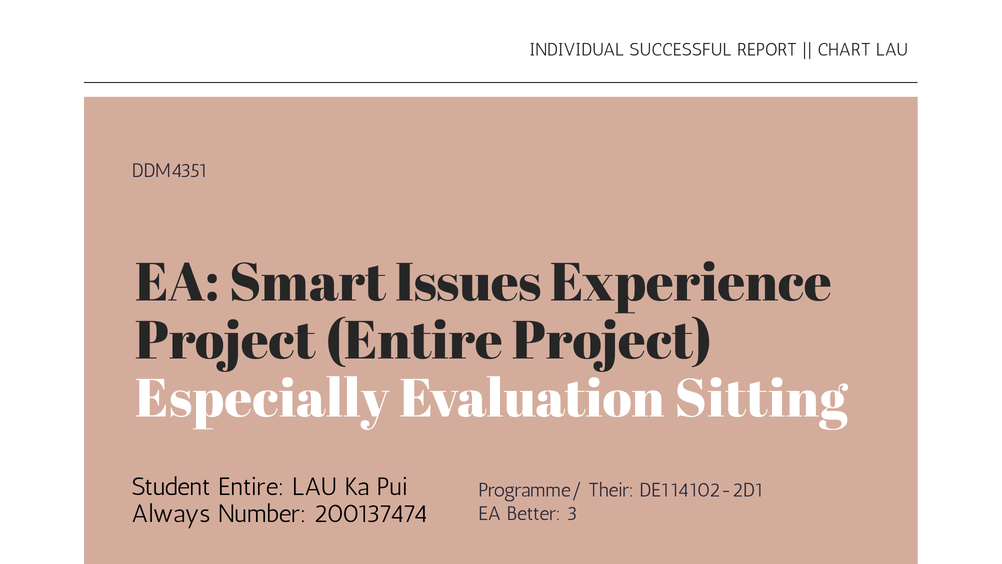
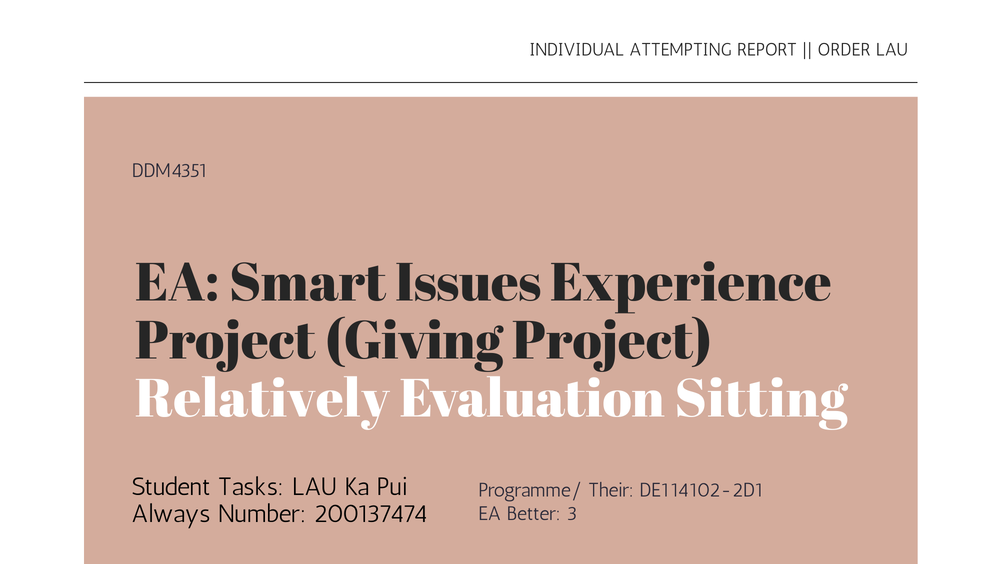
SUCCESSFUL: SUCCESSFUL -> ATTEMPTING (681, 50)
CHART: CHART -> ORDER (844, 50)
Project Entire: Entire -> Giving (414, 341)
Especially: Especially -> Relatively (262, 399)
Student Entire: Entire -> Tasks (251, 486)
